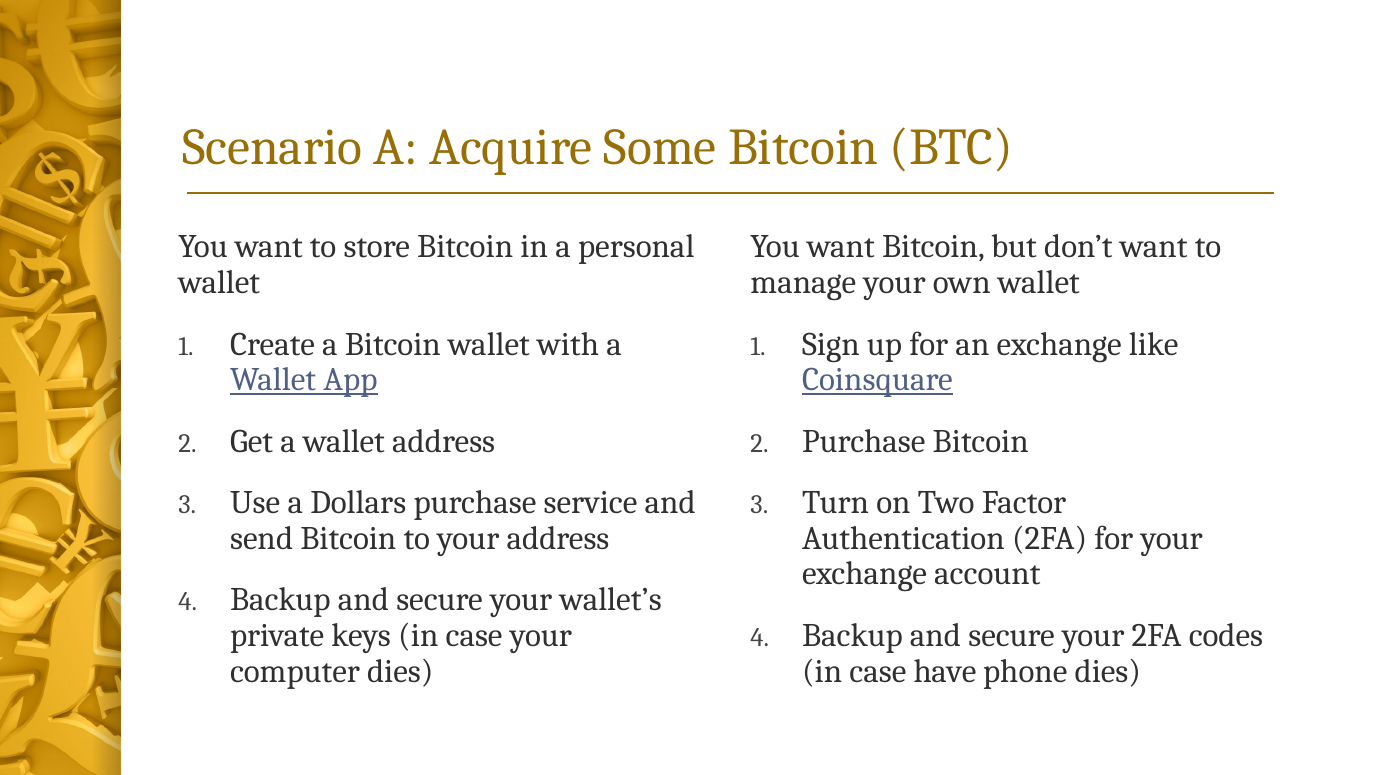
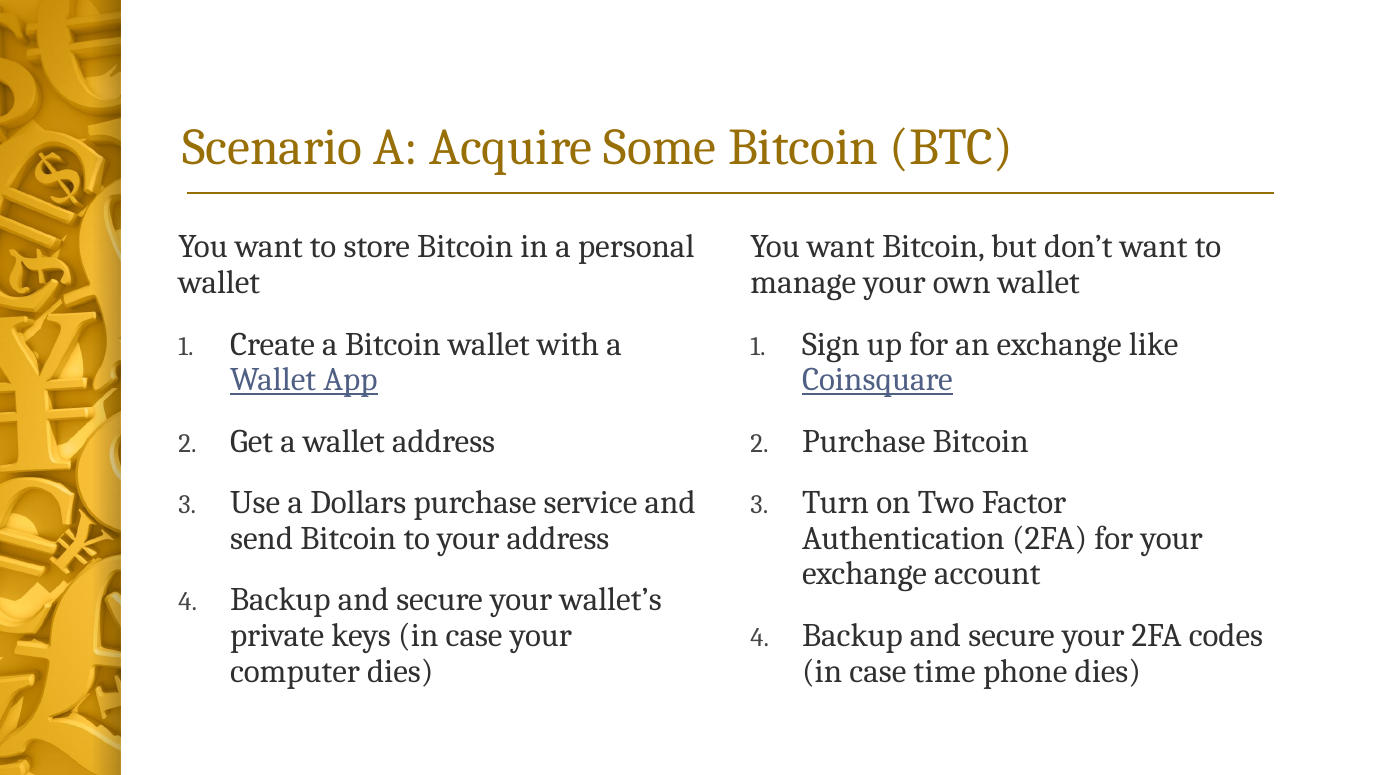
have: have -> time (945, 671)
